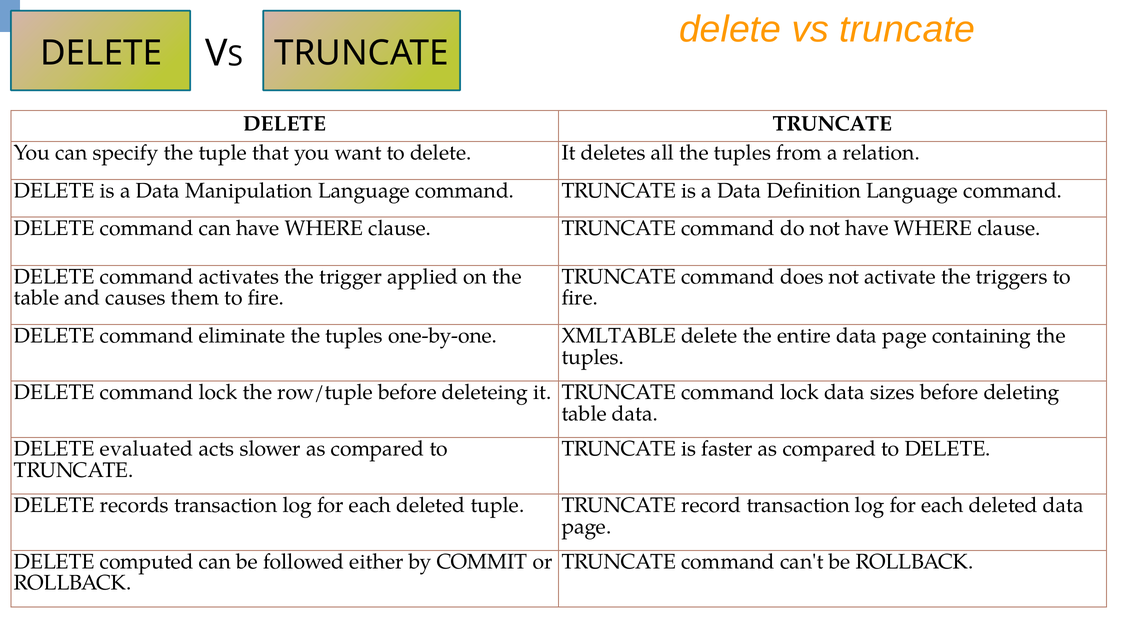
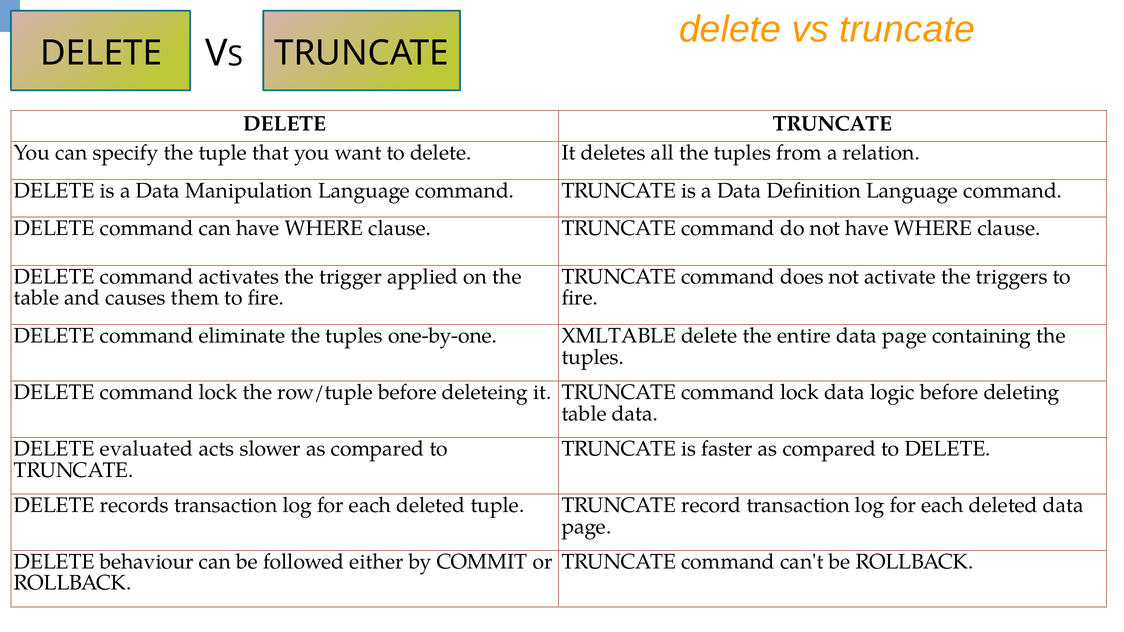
sizes: sizes -> logic (892, 393)
computed: computed -> behaviour (147, 562)
